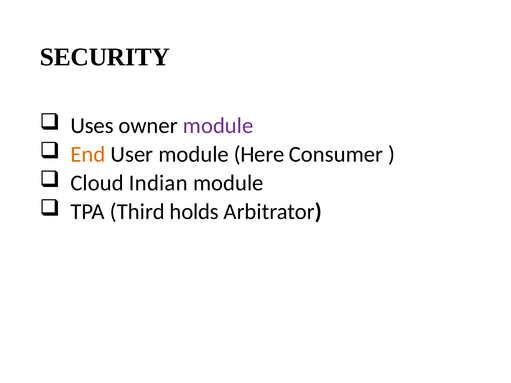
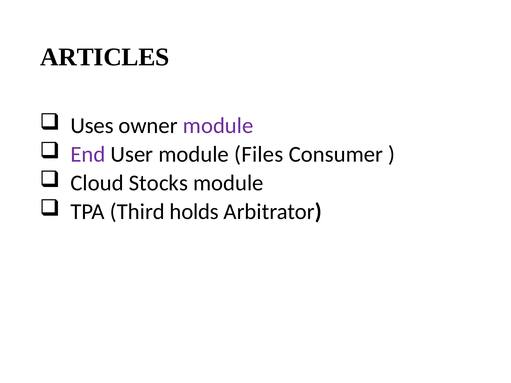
SECURITY: SECURITY -> ARTICLES (105, 57)
End colour: orange -> purple (88, 155)
Here: Here -> Files (259, 155)
Indian: Indian -> Stocks (158, 183)
